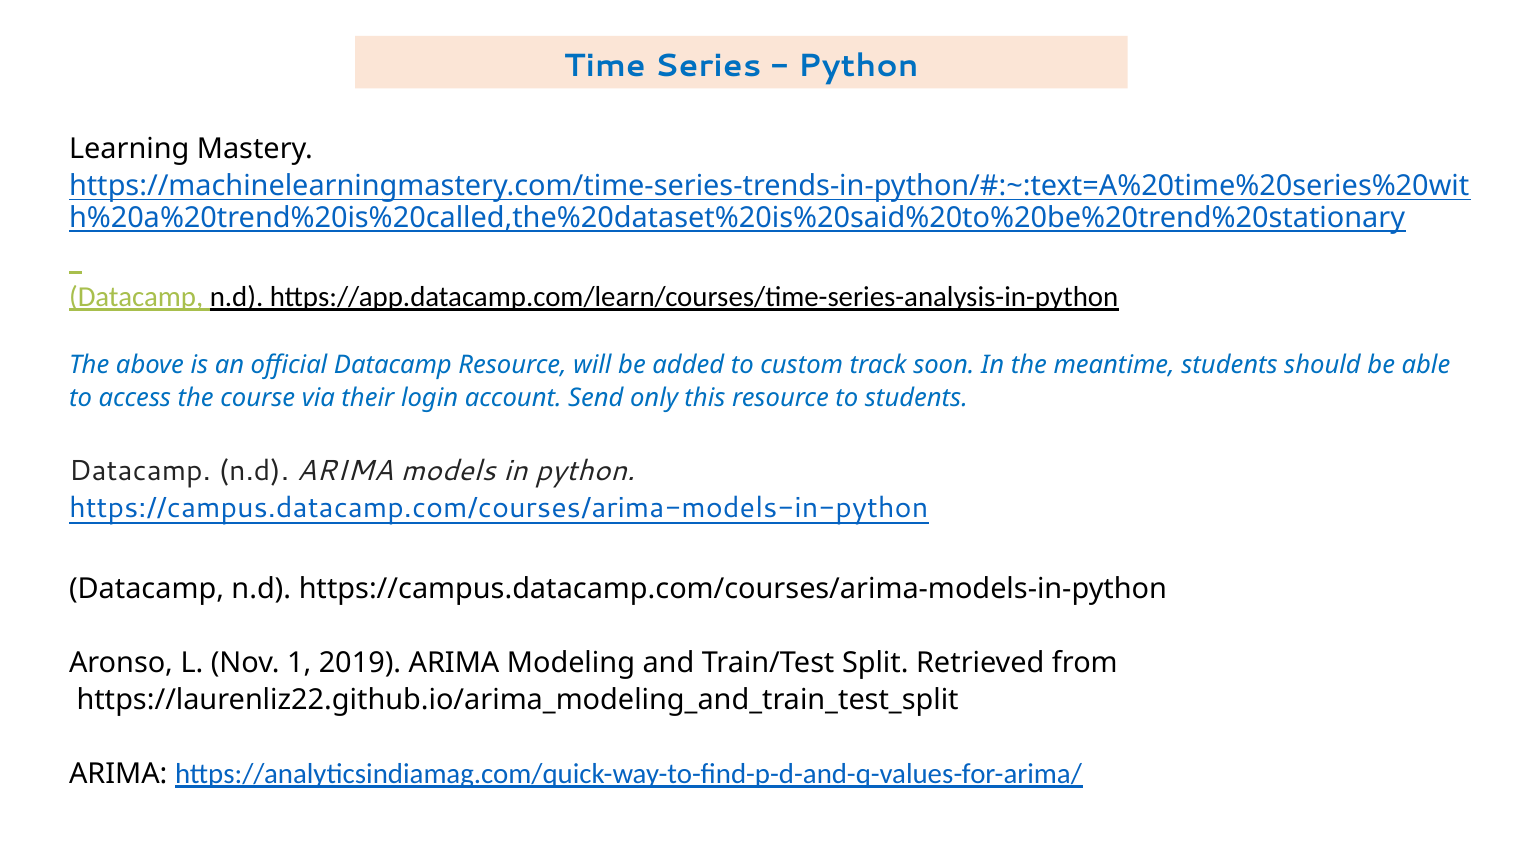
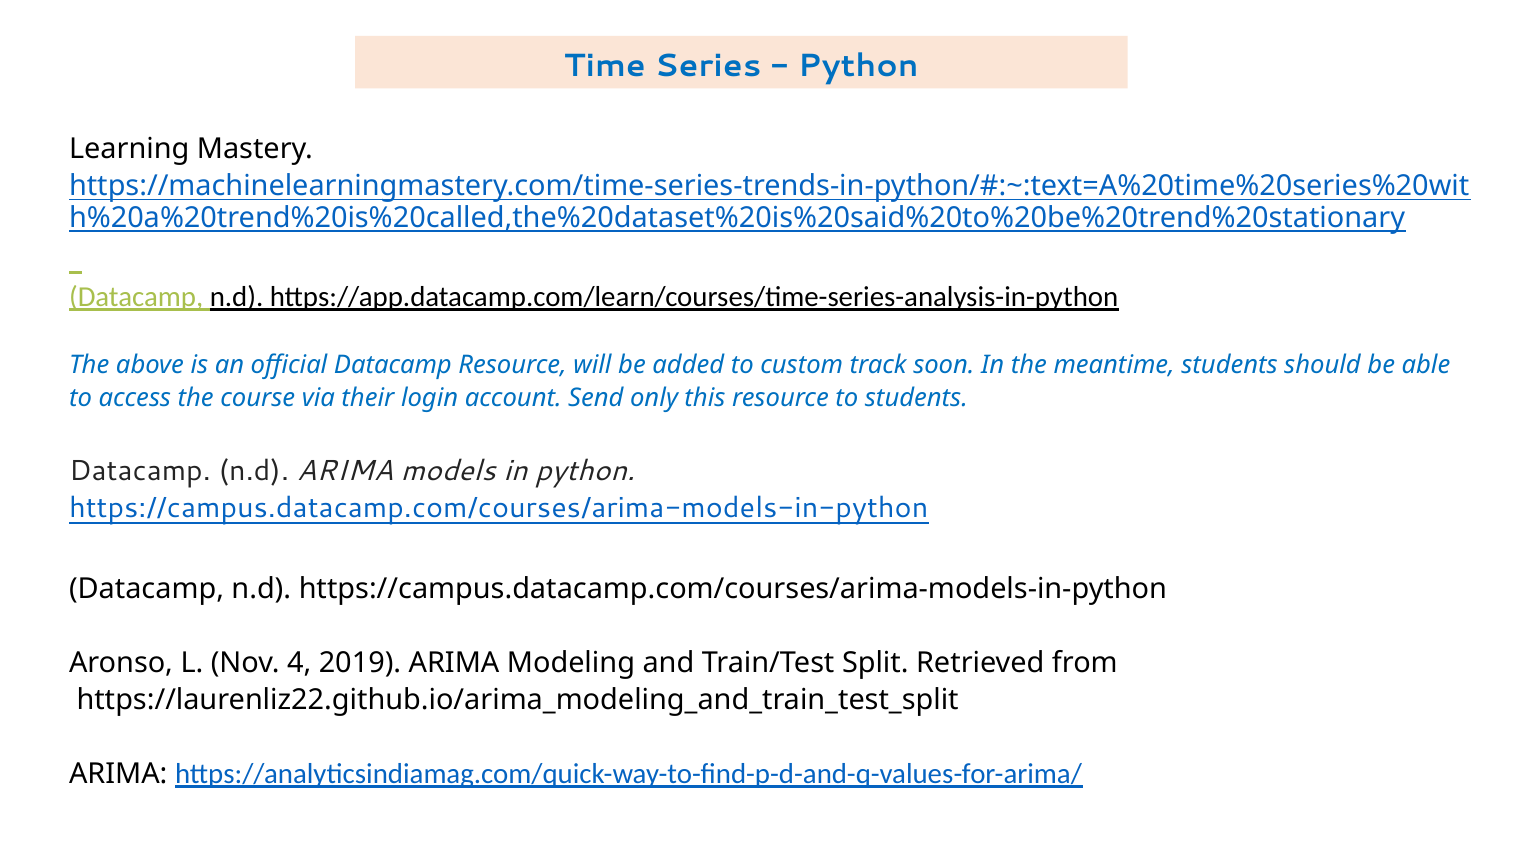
1: 1 -> 4 (299, 663)
